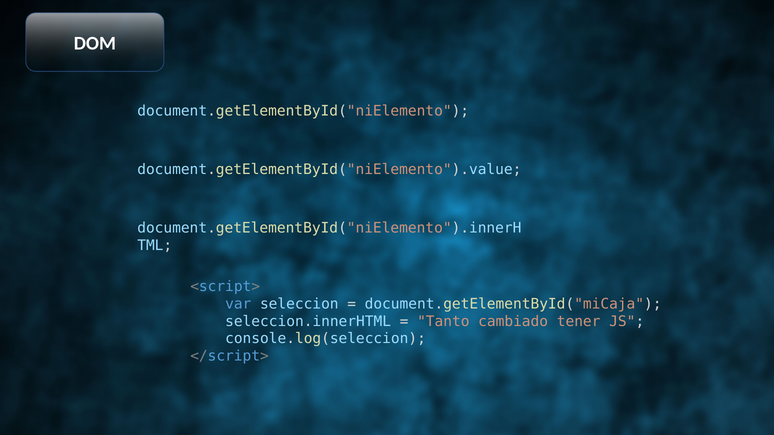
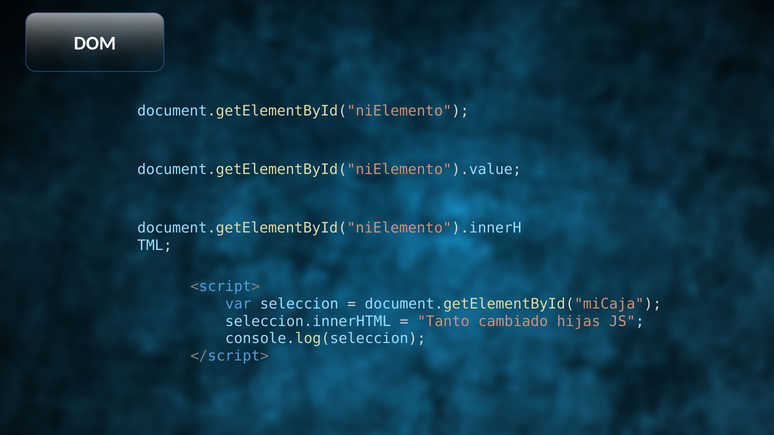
tener: tener -> hijas (579, 322)
